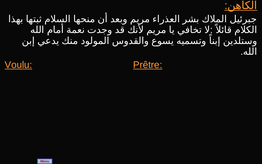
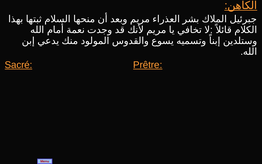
Voulu: Voulu -> Sacré (19, 65)
